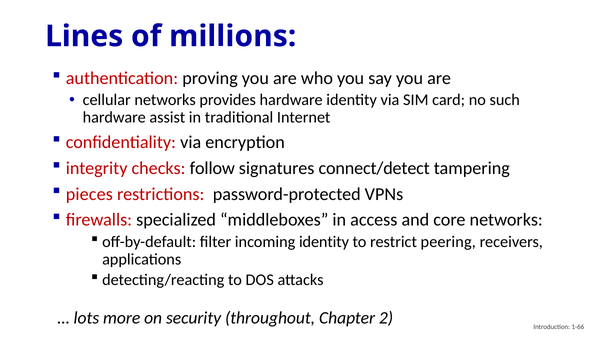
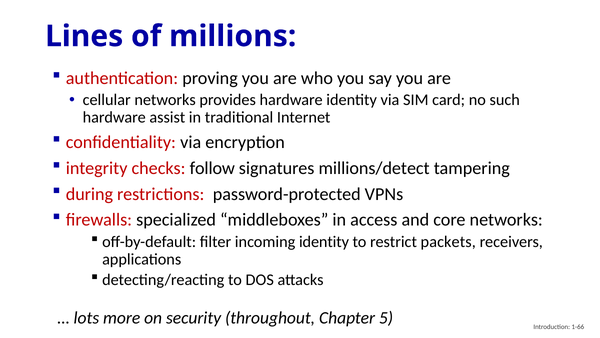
connect/detect: connect/detect -> millions/detect (374, 168)
pieces: pieces -> during (89, 194)
peering: peering -> packets (448, 241)
2: 2 -> 5 (386, 318)
